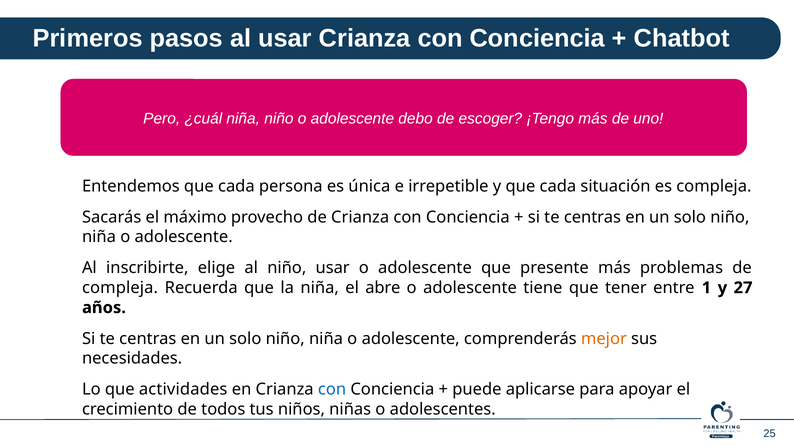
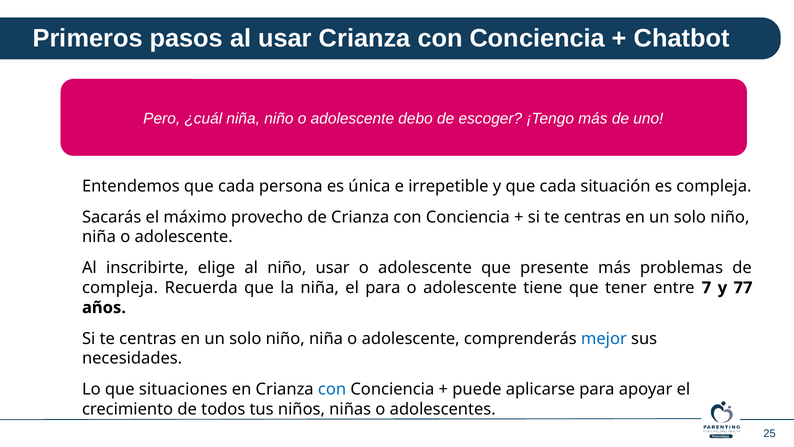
el abre: abre -> para (383, 288)
1: 1 -> 7 (707, 288)
27: 27 -> 77 (743, 288)
mejor colour: orange -> blue (604, 338)
actividades: actividades -> situaciones (183, 389)
